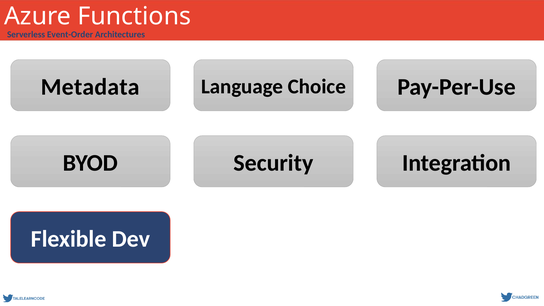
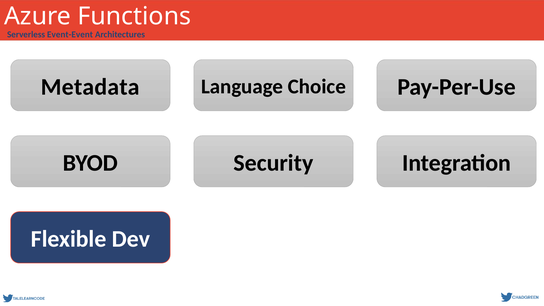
Event-Order: Event-Order -> Event-Event (70, 34)
